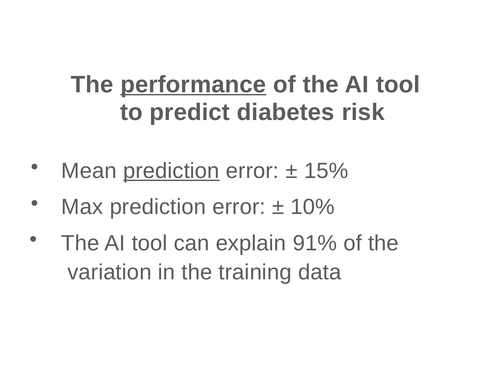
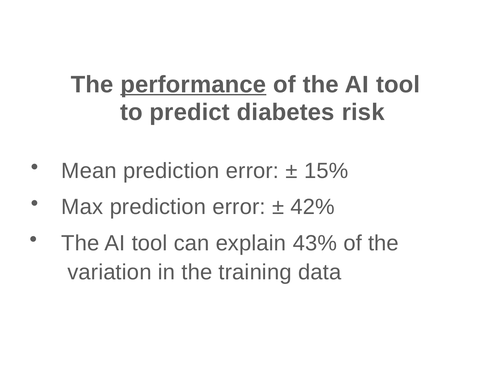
prediction underline: present -> none (171, 171)
10%: 10% -> 42% (313, 207)
91%: 91% -> 43% (315, 243)
